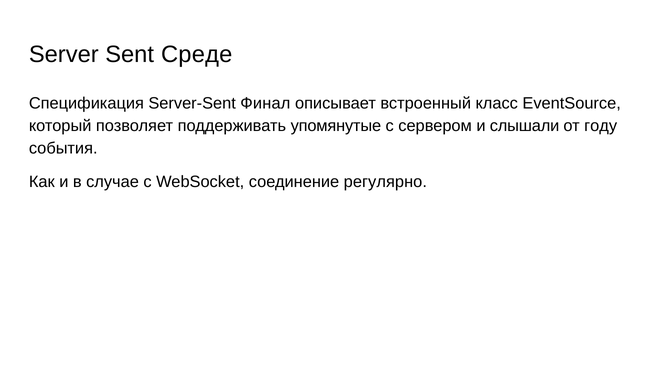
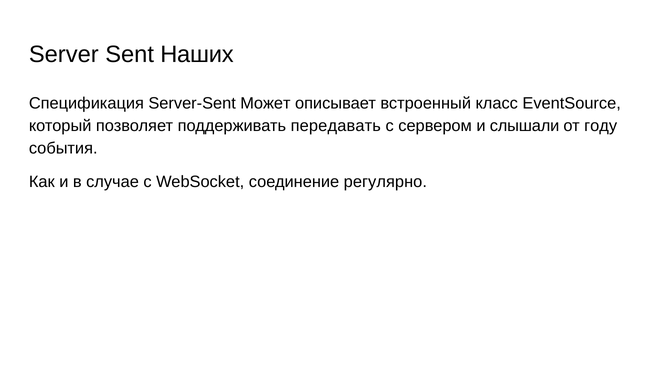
Среде: Среде -> Наших (197, 54)
Финал: Финал -> Может (265, 103)
упомянутые: упомянутые -> передавать (336, 126)
